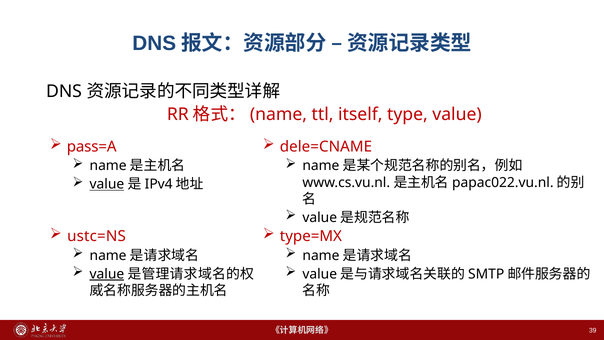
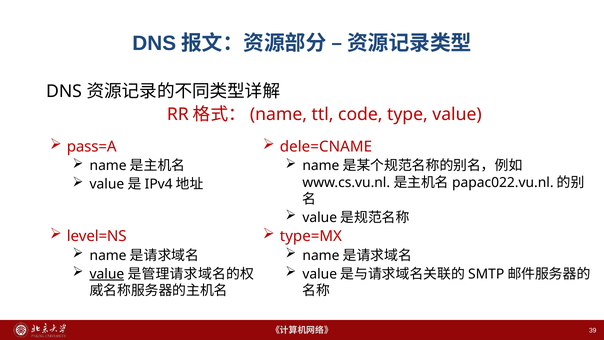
itself: itself -> code (360, 115)
value underline: present -> none (107, 184)
ustc=NS: ustc=NS -> level=NS (97, 236)
